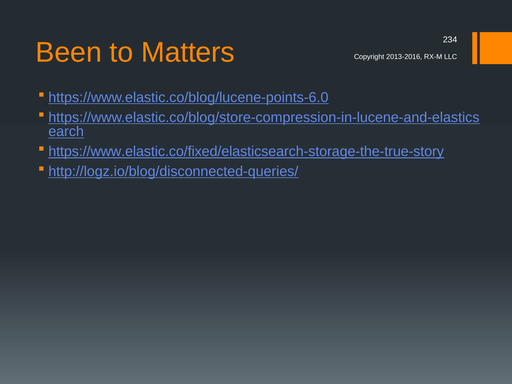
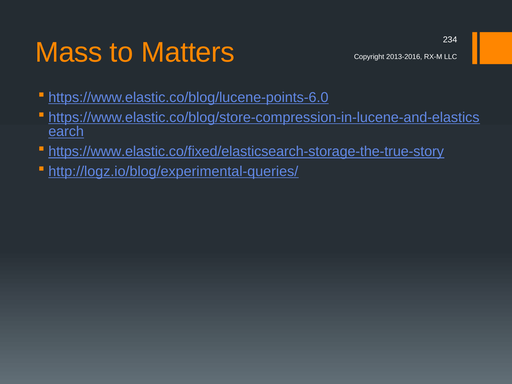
Been: Been -> Mass (69, 52)
http://logz.io/blog/disconnected-queries/: http://logz.io/blog/disconnected-queries/ -> http://logz.io/blog/experimental-queries/ (173, 171)
